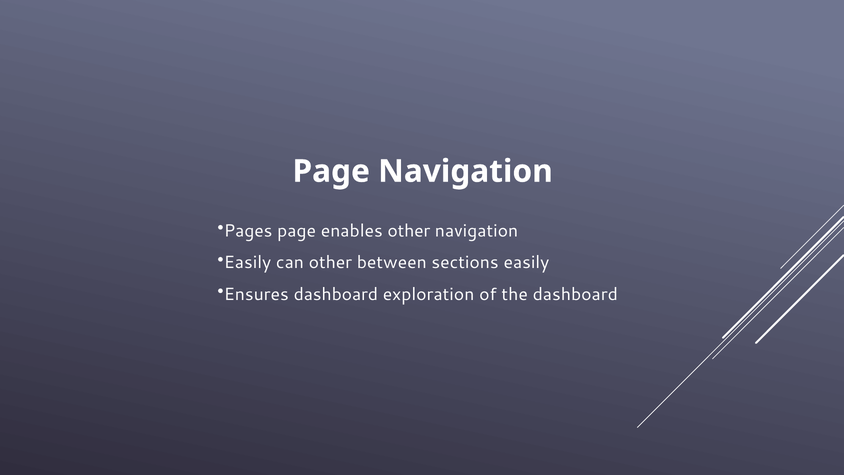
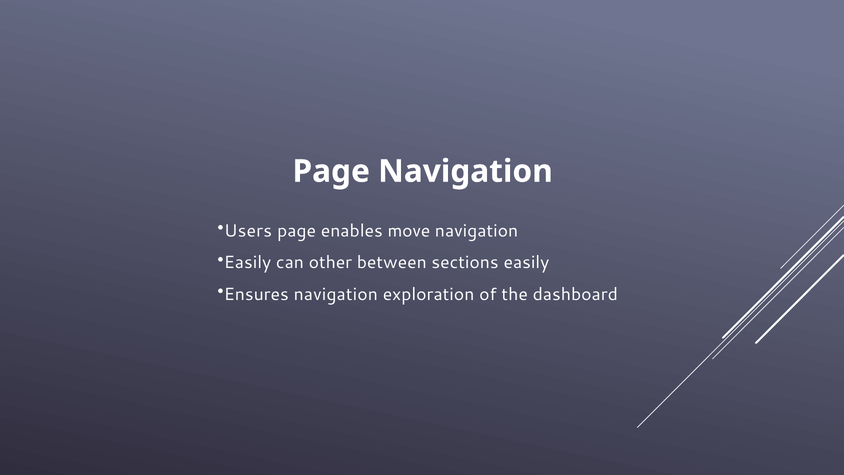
Pages: Pages -> Users (248, 231)
enables other: other -> move (409, 231)
Ensures dashboard: dashboard -> navigation (336, 294)
